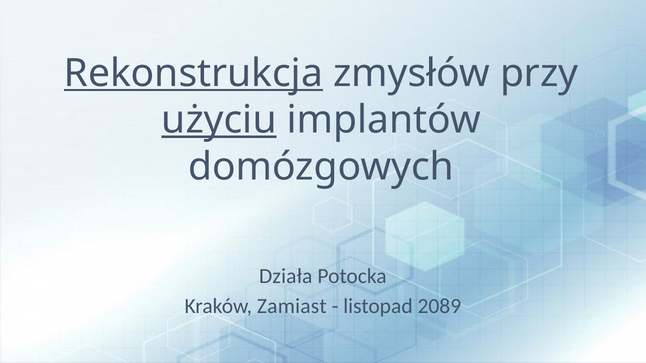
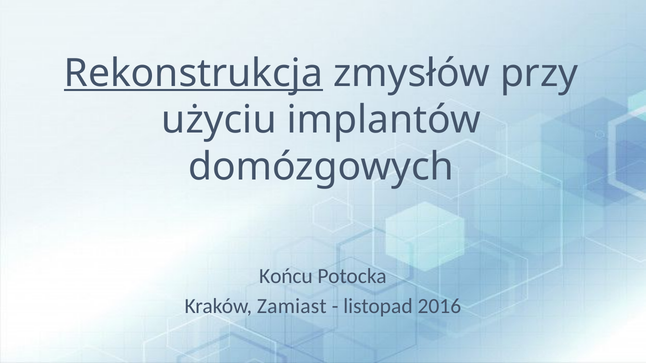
użyciu underline: present -> none (219, 120)
Działa: Działa -> Końcu (286, 277)
2089: 2089 -> 2016 (439, 307)
